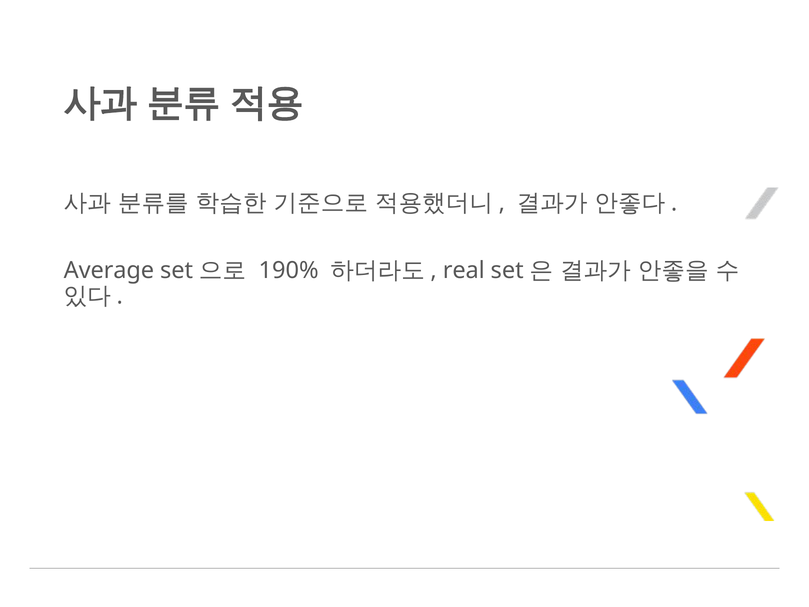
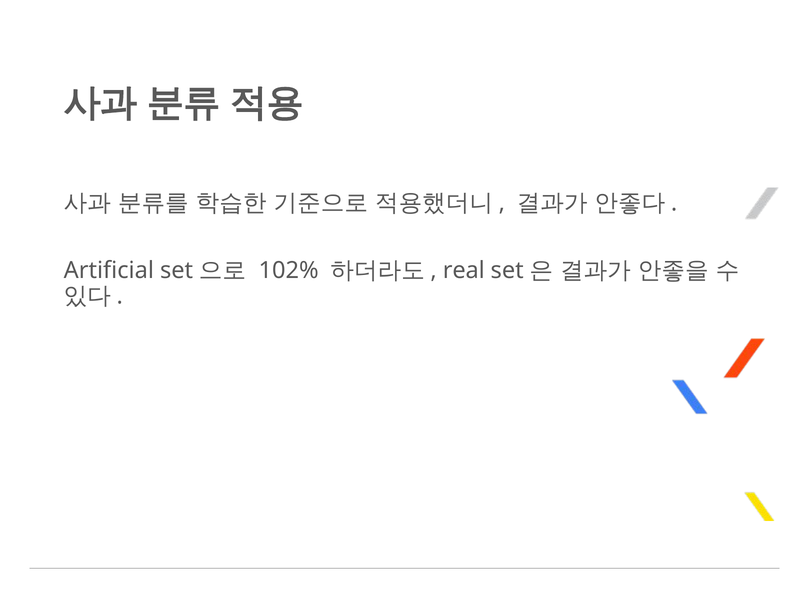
Average: Average -> Artificial (109, 271)
190%: 190% -> 102% (289, 271)
